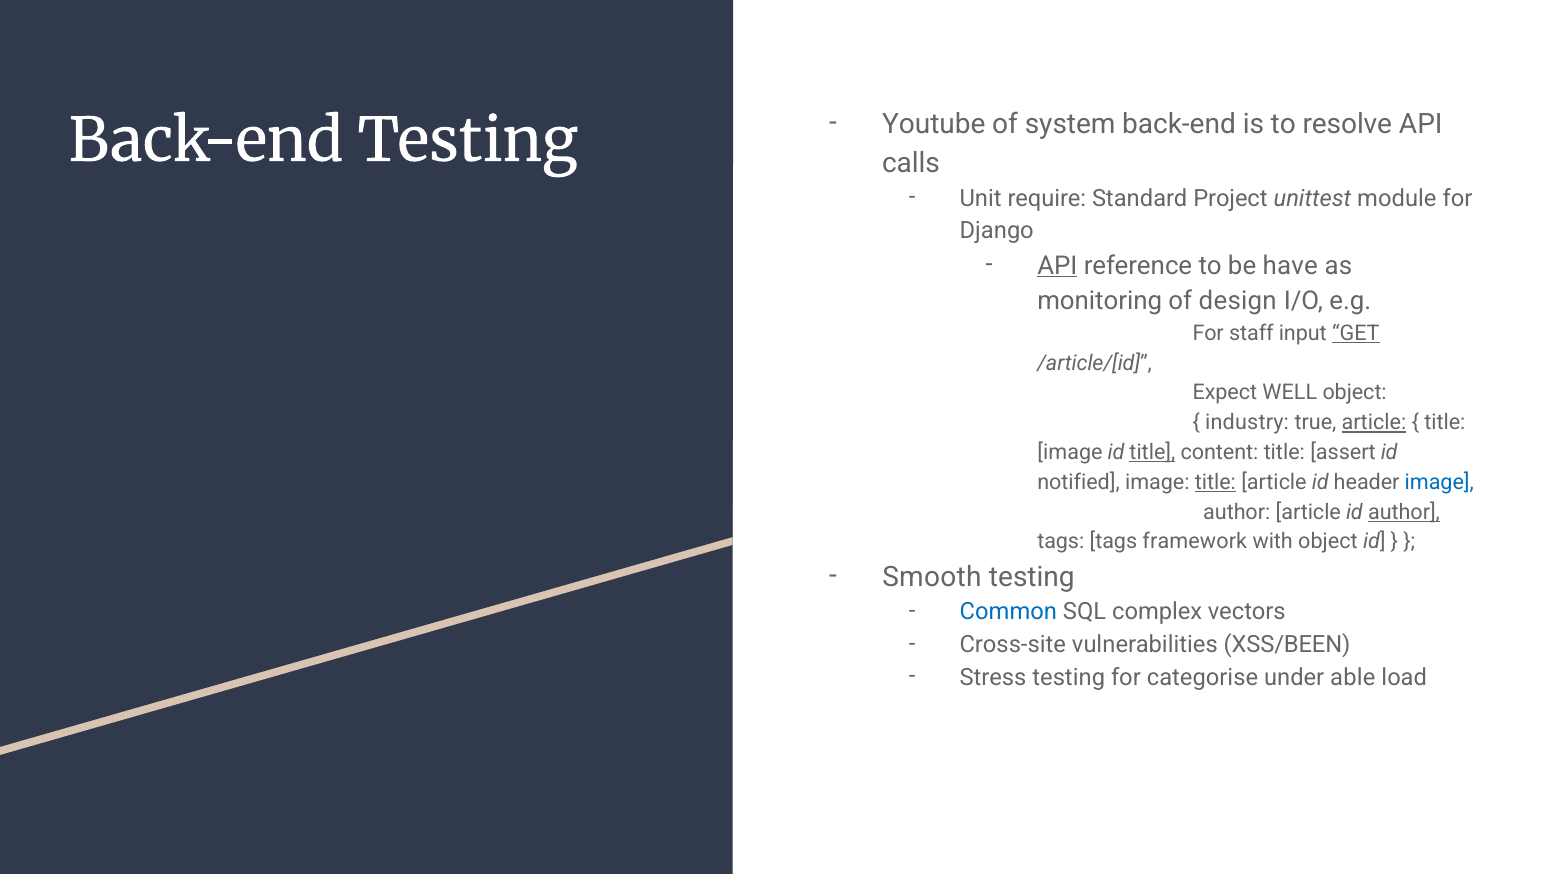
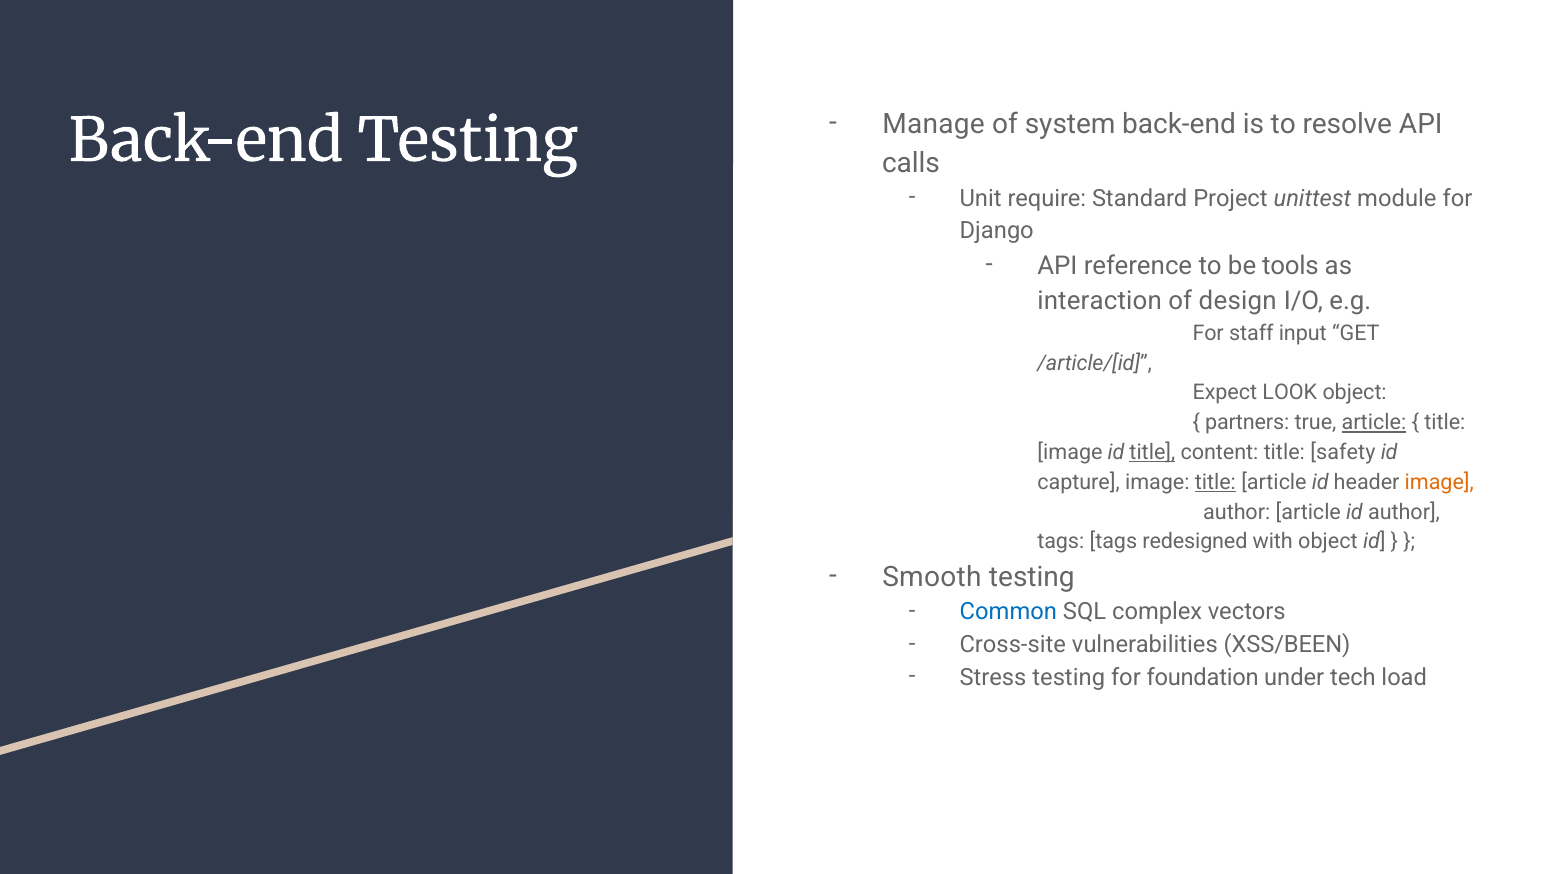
Youtube: Youtube -> Manage (934, 124)
API underline: present -> none (1057, 265)
have: have -> tools (1290, 265)
monitoring: monitoring -> interaction (1100, 301)
GET underline: present -> none (1356, 333)
WELL: WELL -> LOOK (1290, 393)
industry: industry -> partners (1247, 422)
assert: assert -> safety (1343, 452)
notified: notified -> capture (1079, 482)
image colour: blue -> orange (1439, 482)
author underline: present -> none (1404, 512)
framework: framework -> redesigned (1195, 542)
categorise: categorise -> foundation (1203, 677)
able: able -> tech (1353, 677)
